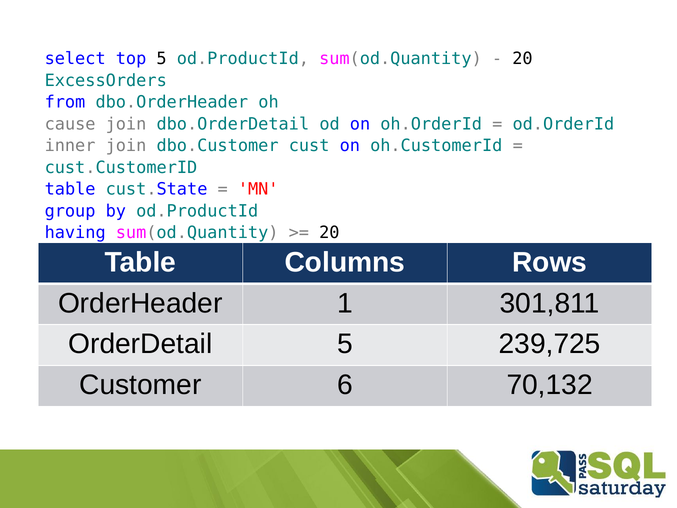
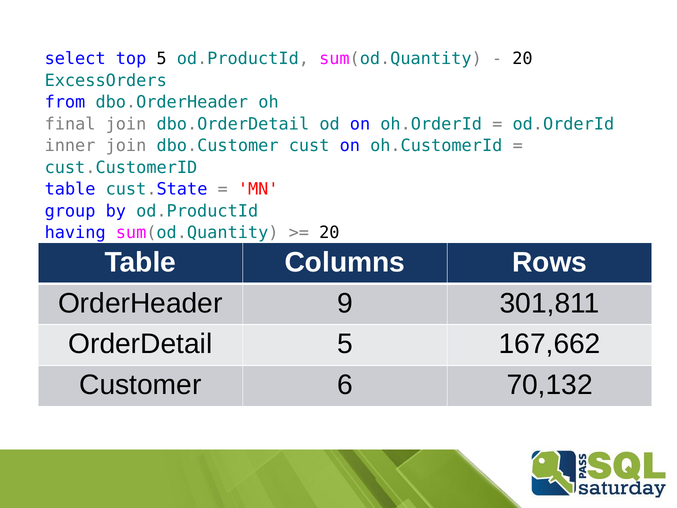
cause: cause -> final (70, 124)
1: 1 -> 9 (345, 303)
239,725: 239,725 -> 167,662 (550, 344)
